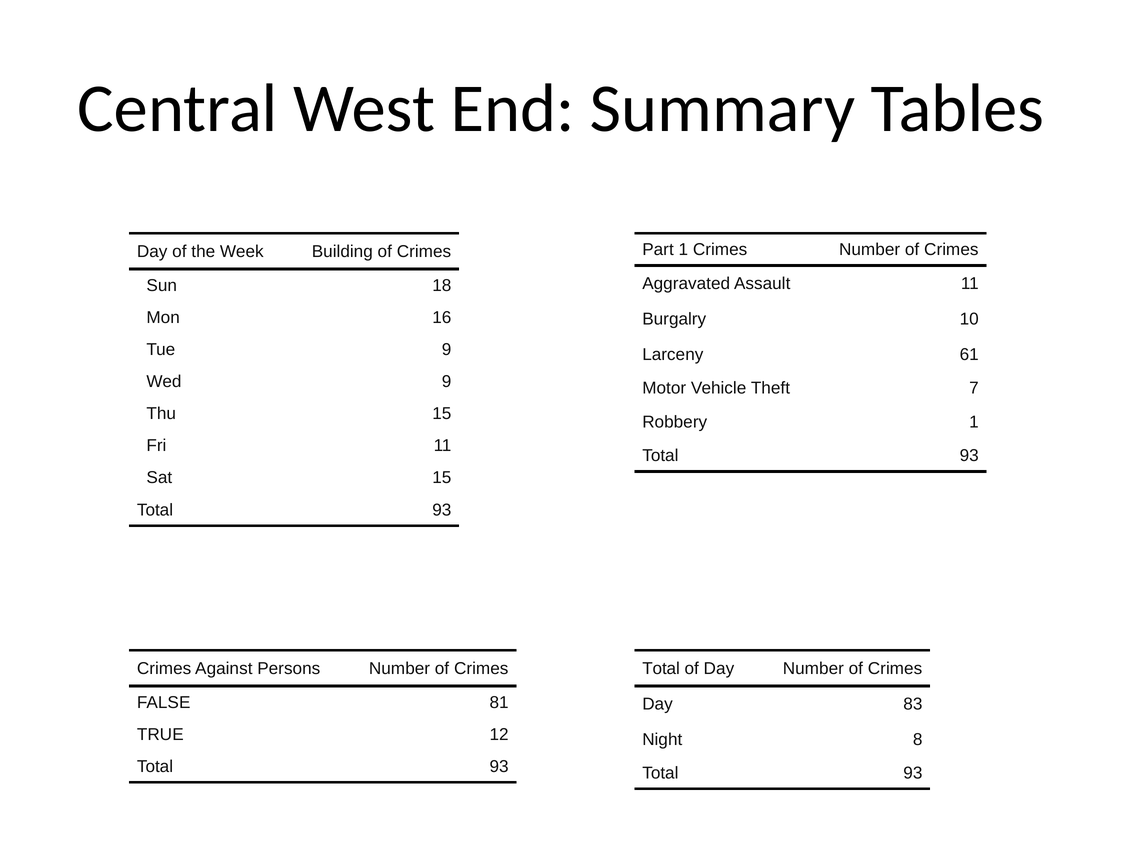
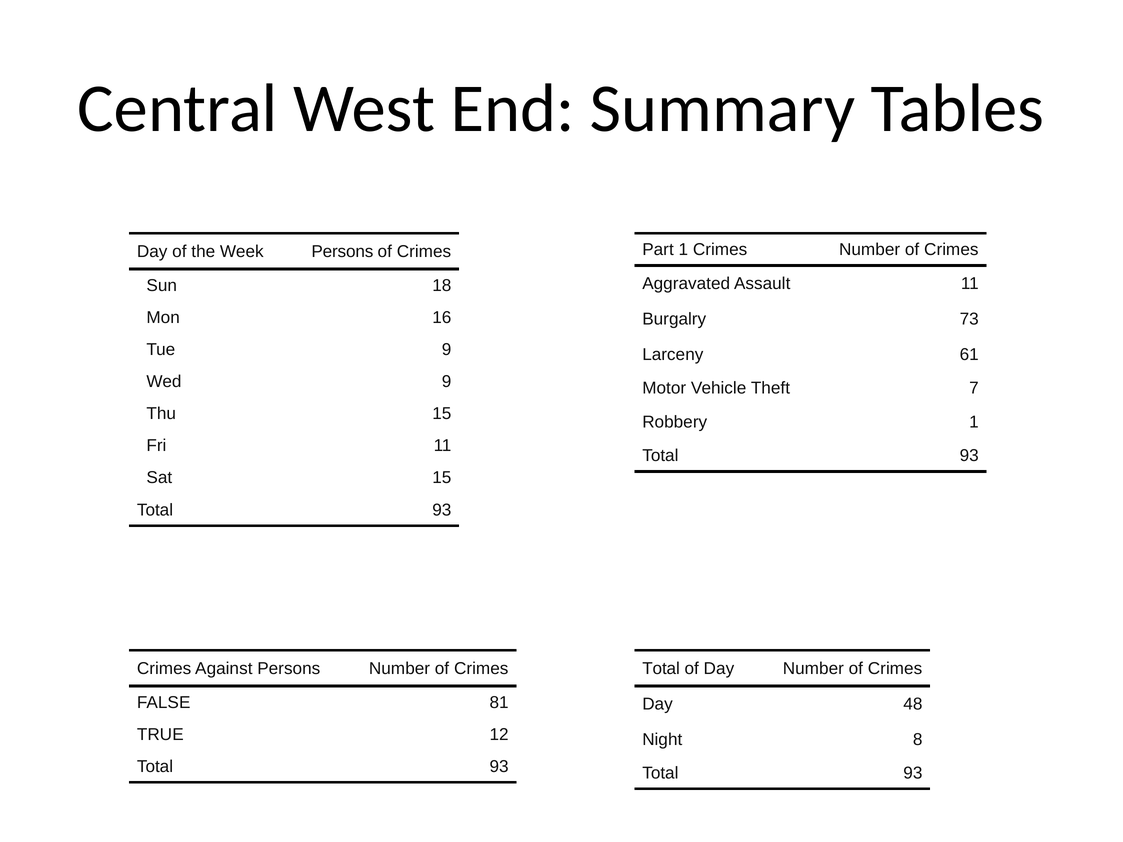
Week Building: Building -> Persons (342, 252)
10: 10 -> 73 (969, 319)
83: 83 -> 48 (913, 704)
